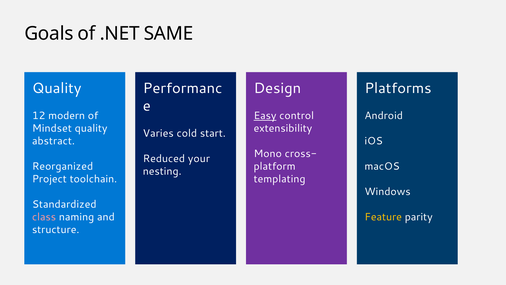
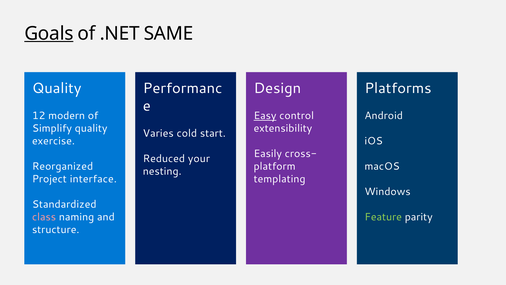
Goals underline: none -> present (49, 33)
Mindset: Mindset -> Simplify (52, 128)
abstract: abstract -> exercise (53, 141)
Mono: Mono -> Easily (268, 154)
toolchain: toolchain -> interface (93, 179)
Feature colour: yellow -> light green (383, 217)
